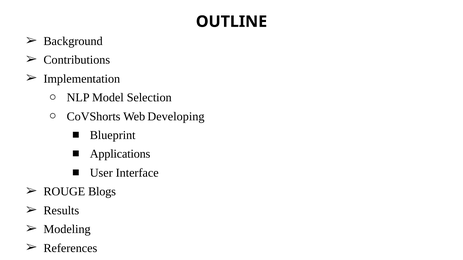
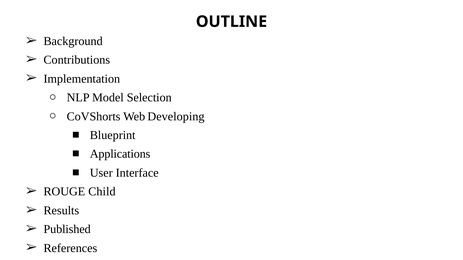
Blogs: Blogs -> Child (102, 192)
Modeling: Modeling -> Published (67, 230)
